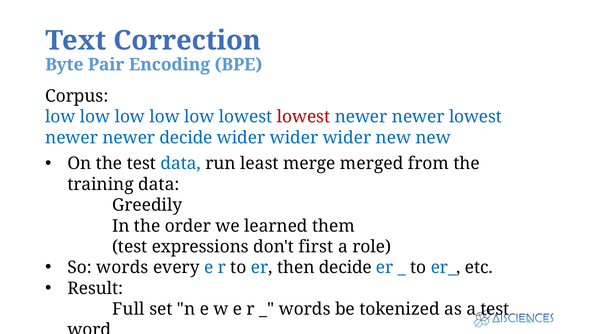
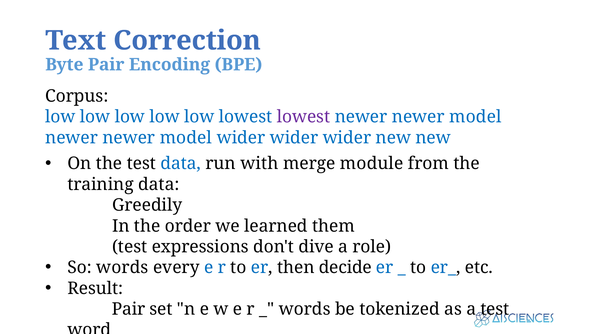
lowest colour: red -> purple (303, 117)
lowest: lowest -> model (475, 117)
decide: decide -> model (186, 138)
least: least -> with (259, 164)
merged: merged -> module (372, 164)
first: first -> dive (316, 247)
Full: Full -> Pair (129, 309)
